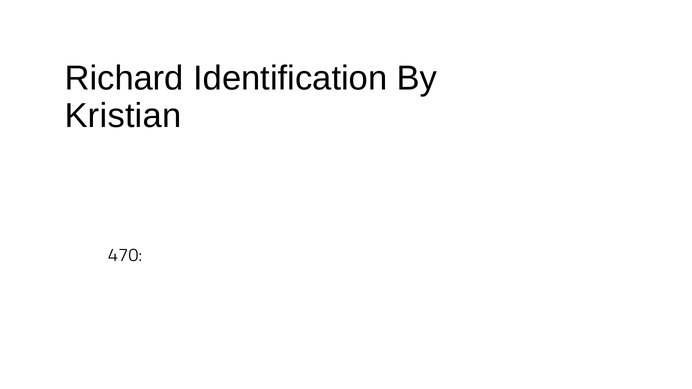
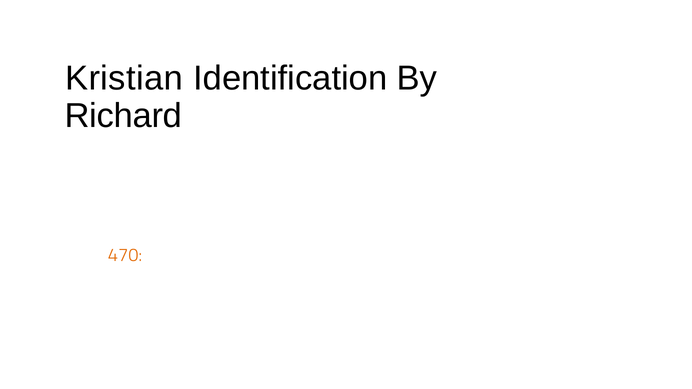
Richard: Richard -> Kristian (124, 78)
Kristian: Kristian -> Richard (123, 116)
470 colour: black -> orange (125, 255)
